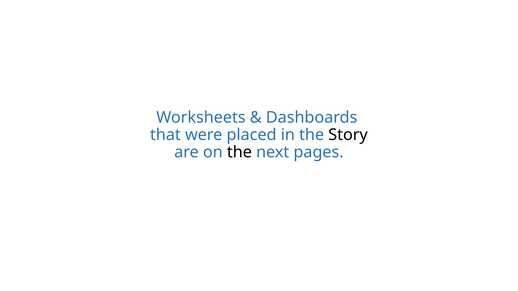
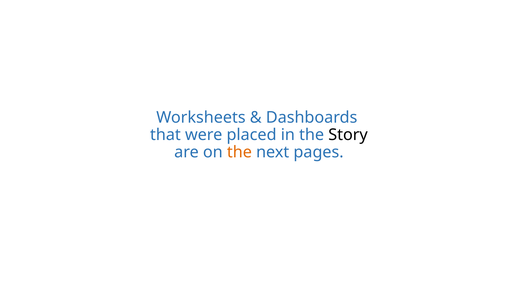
the colour: black -> orange (239, 152)
